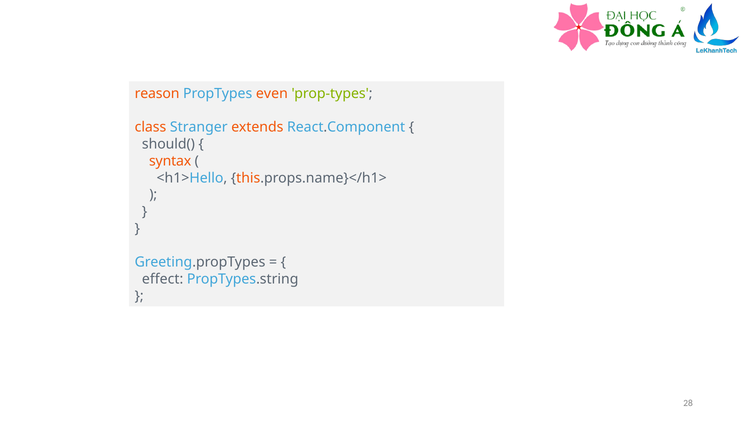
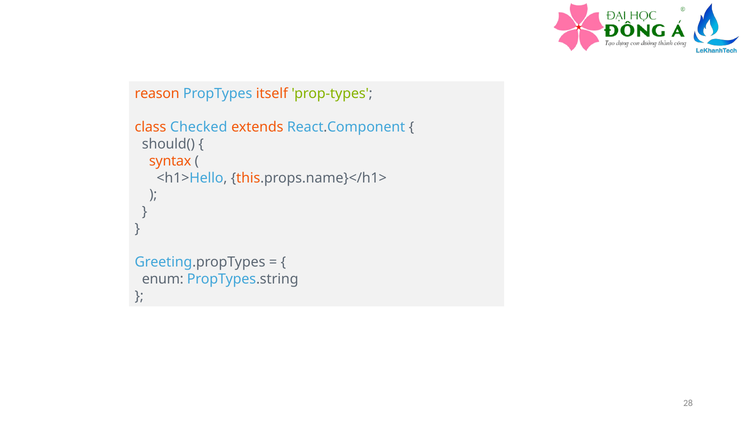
even: even -> itself (272, 93)
Stranger: Stranger -> Checked (199, 127)
effect: effect -> enum (163, 279)
